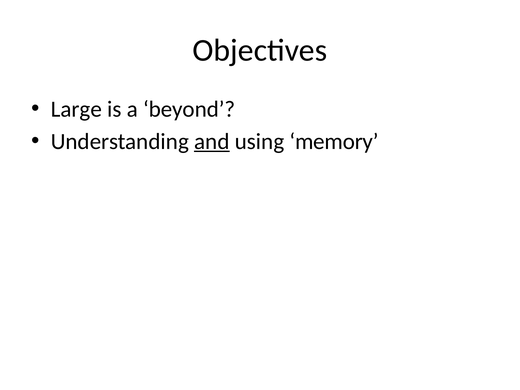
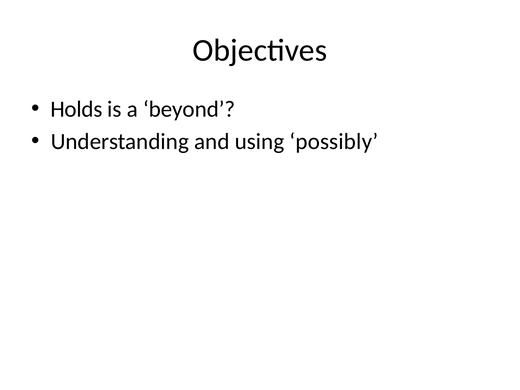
Large: Large -> Holds (76, 109)
and underline: present -> none (212, 141)
memory: memory -> possibly (334, 141)
